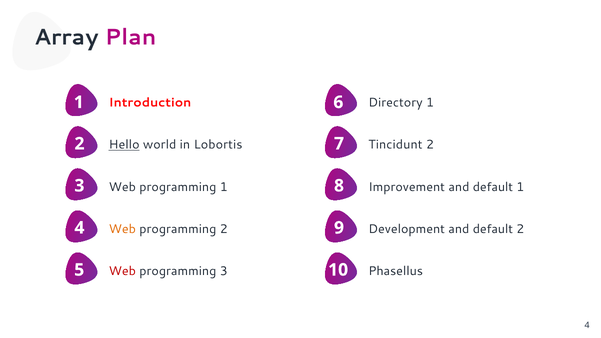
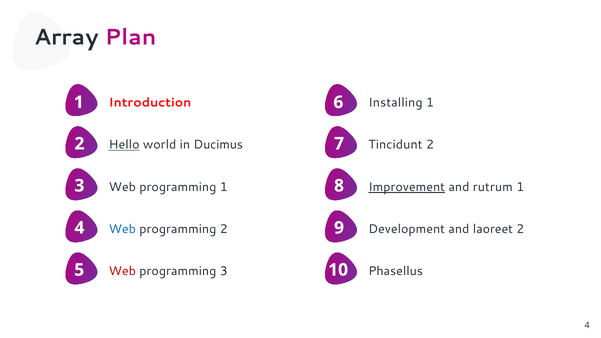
Directory: Directory -> Installing (395, 103)
Lobortis: Lobortis -> Ducimus (218, 145)
Improvement underline: none -> present (407, 187)
default: default -> rutrum (493, 187)
Web colour: orange -> blue (122, 229)
default: default -> laoreet (493, 229)
